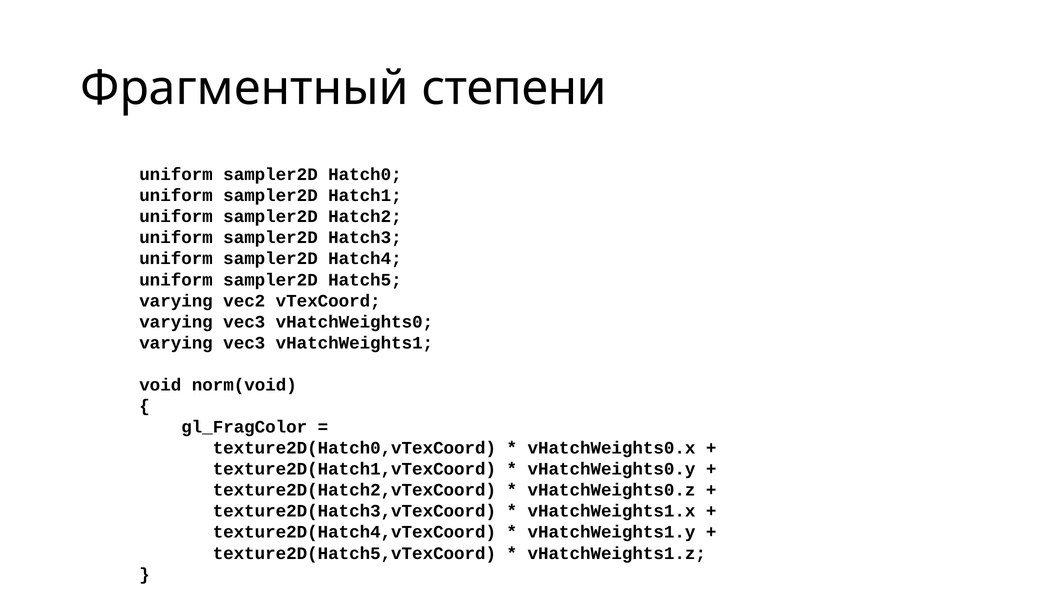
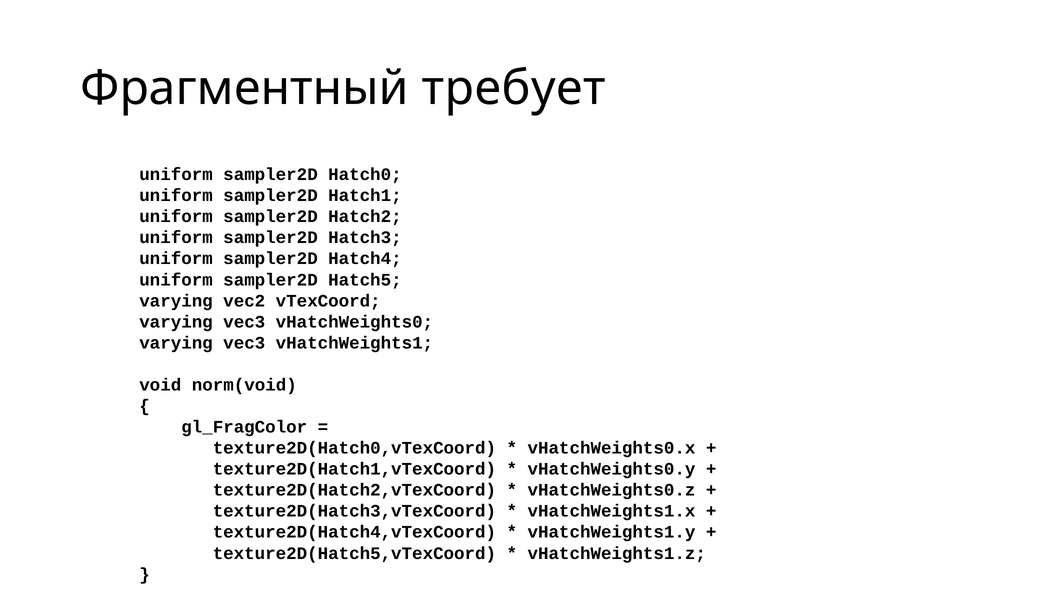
степени: степени -> требует (514, 88)
